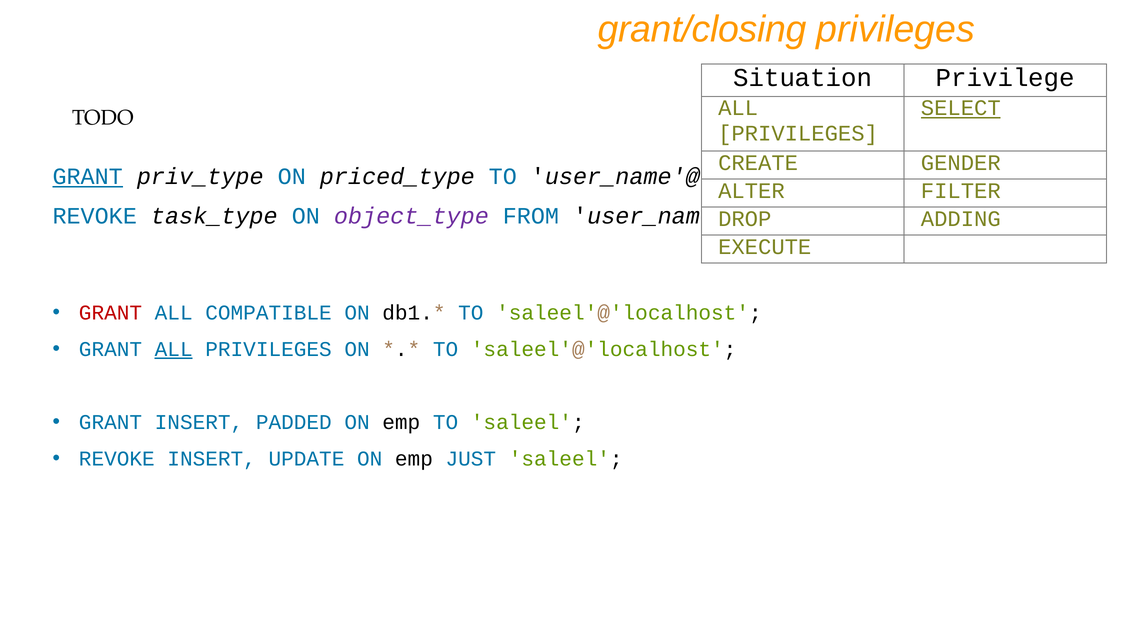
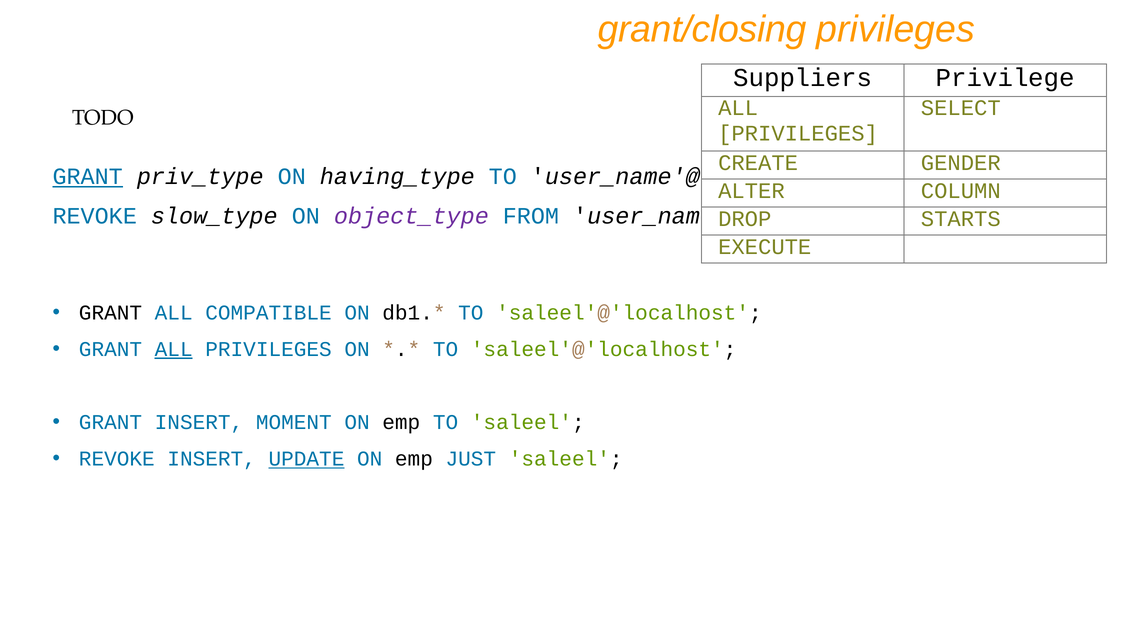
Situation: Situation -> Suppliers (803, 78)
SELECT underline: present -> none (961, 108)
priced_type: priced_type -> having_type (397, 177)
FILTER: FILTER -> COLUMN (961, 191)
task_type: task_type -> slow_type (214, 216)
ADDING: ADDING -> STARTS (961, 219)
GRANT colour: red -> black (110, 313)
PADDED: PADDED -> MOMENT (294, 423)
UPDATE underline: none -> present (306, 459)
